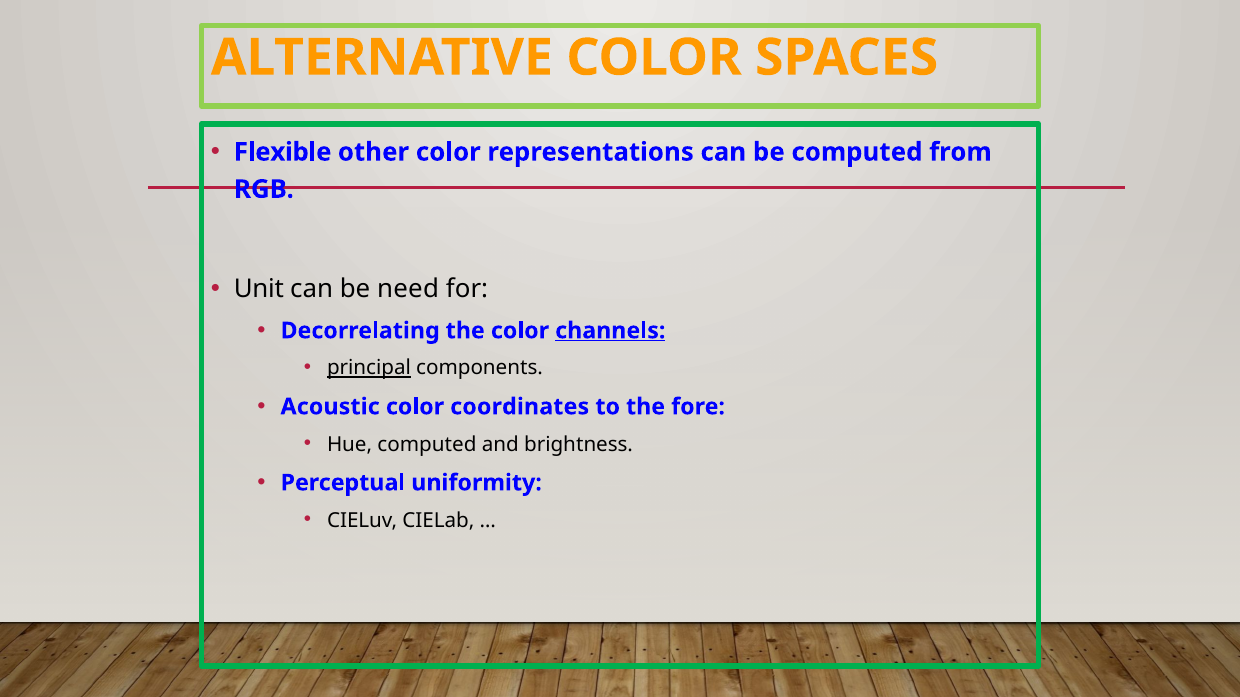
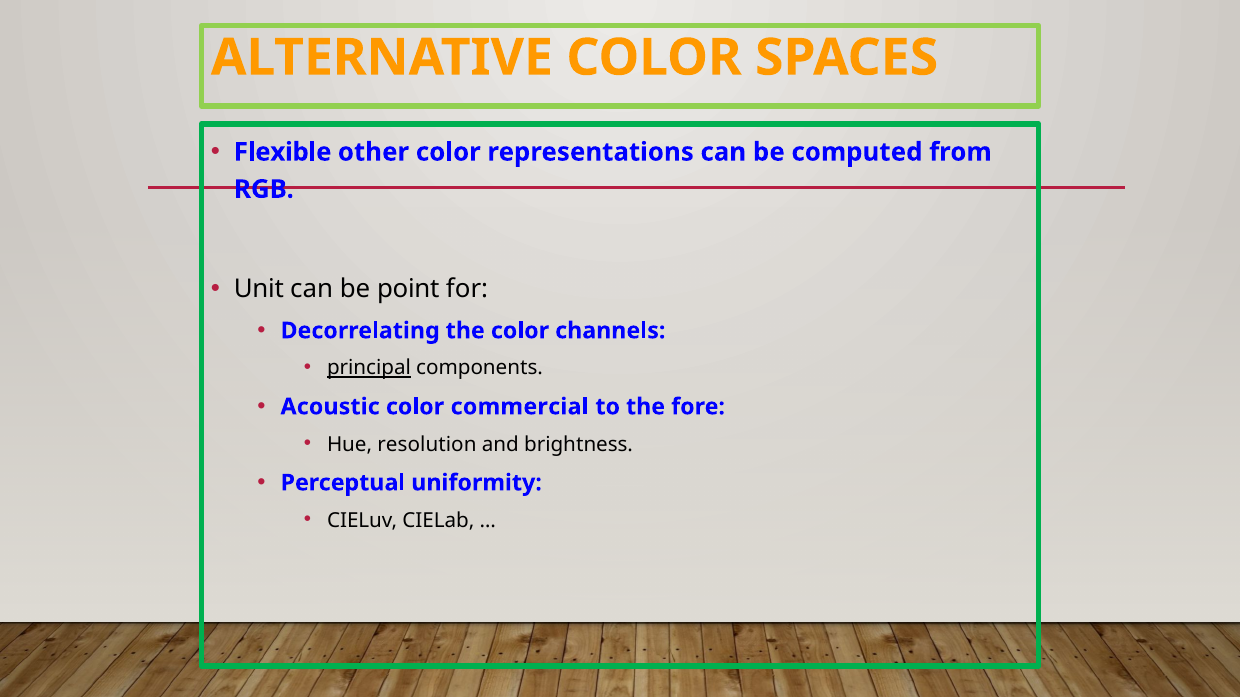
need: need -> point (408, 290)
channels underline: present -> none (610, 331)
coordinates: coordinates -> commercial (520, 407)
Hue computed: computed -> resolution (427, 445)
